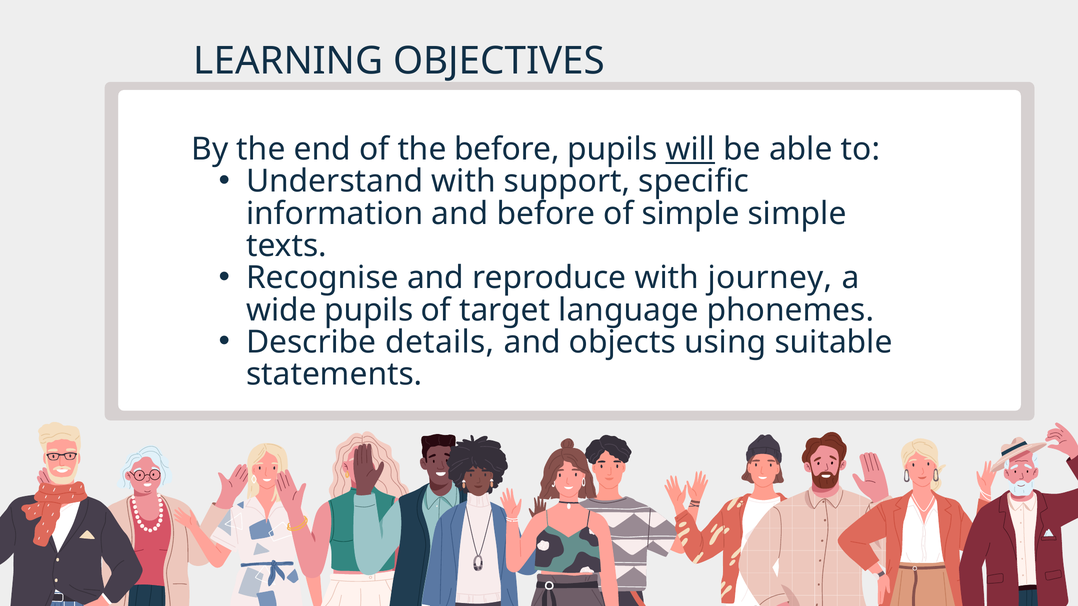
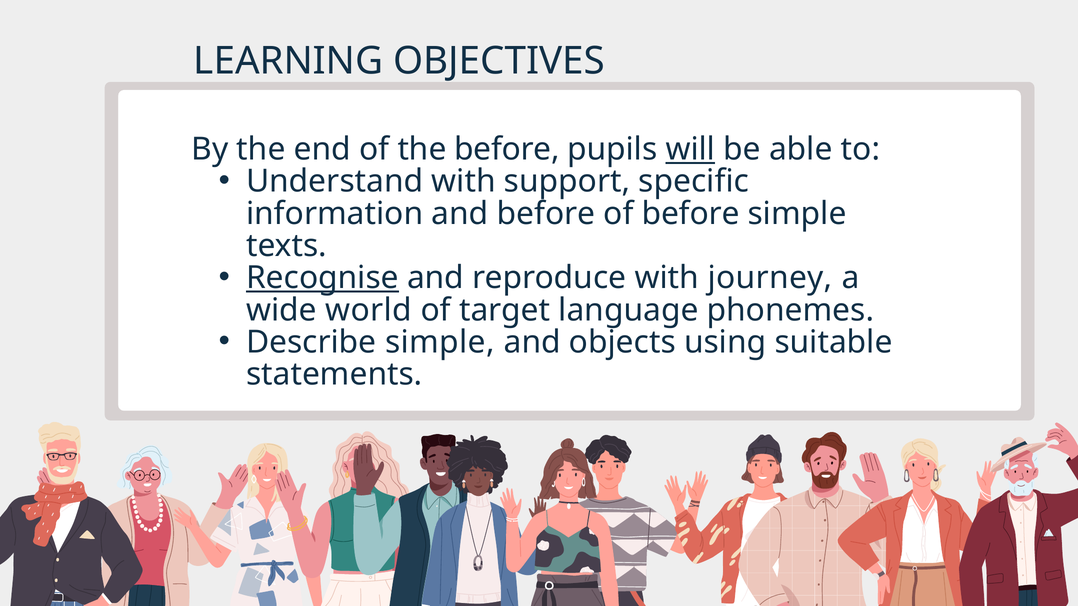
of simple: simple -> before (691, 214)
Recognise underline: none -> present (322, 278)
wide pupils: pupils -> world (369, 310)
Describe details: details -> simple (440, 342)
